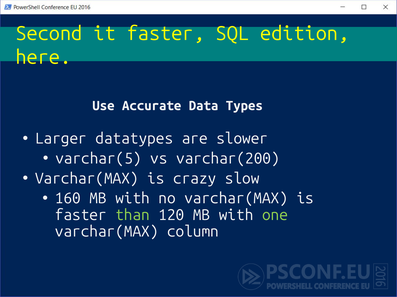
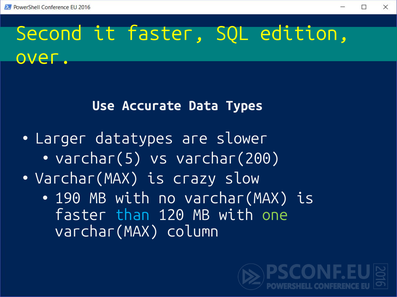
here: here -> over (43, 57)
160: 160 -> 190 (68, 199)
than colour: light green -> light blue (133, 216)
